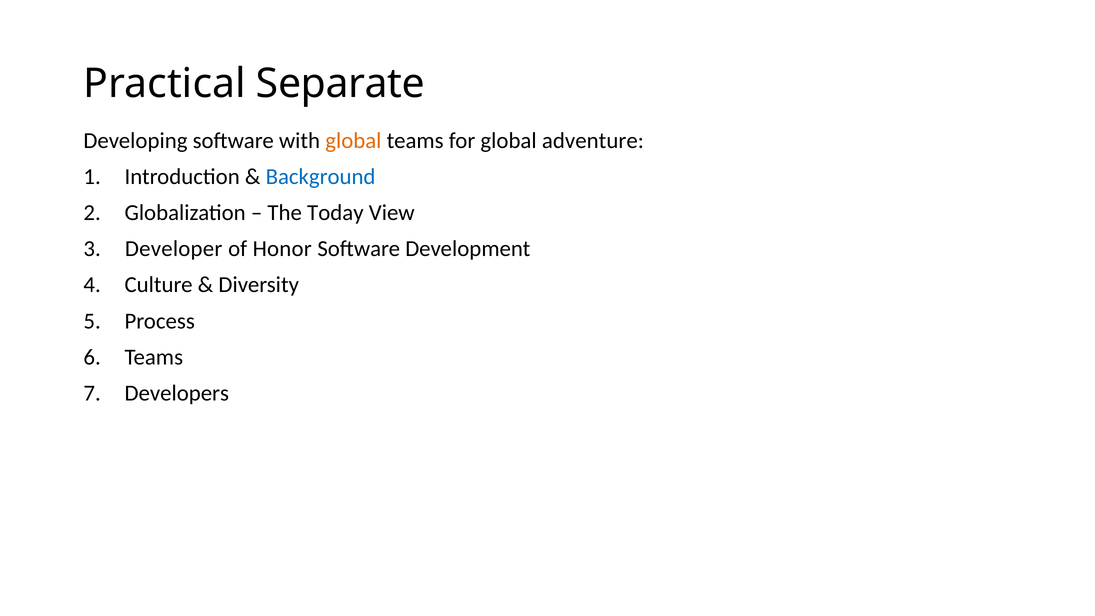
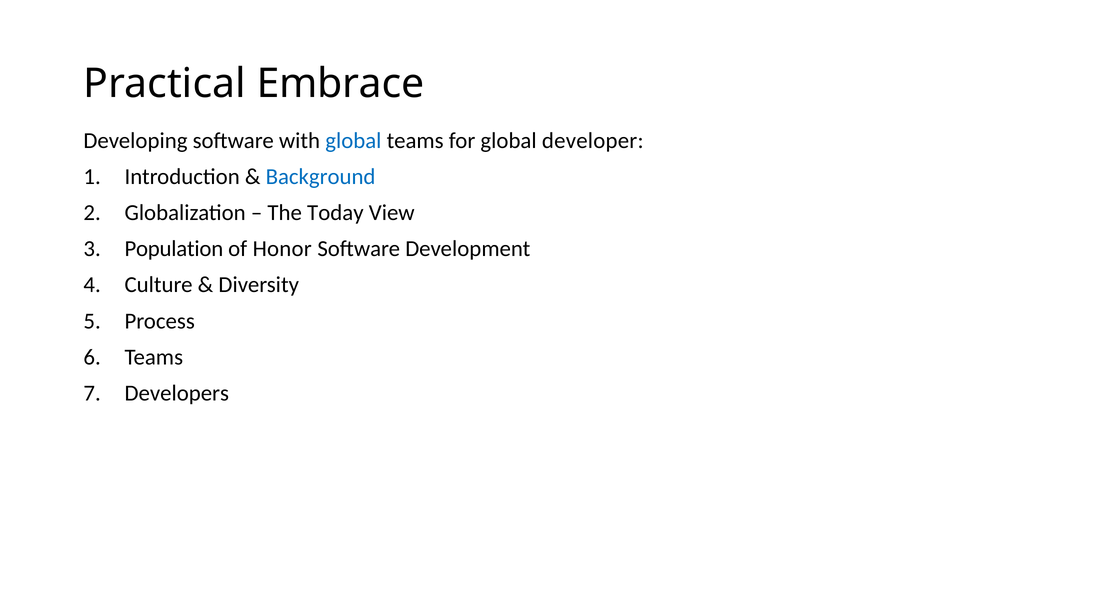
Separate: Separate -> Embrace (340, 84)
global colour: orange -> blue (353, 141)
adventure: adventure -> developer (593, 141)
Developer: Developer -> Population (174, 249)
